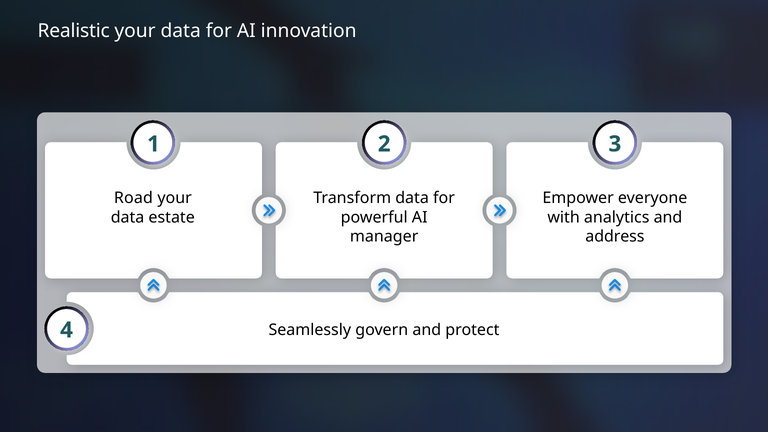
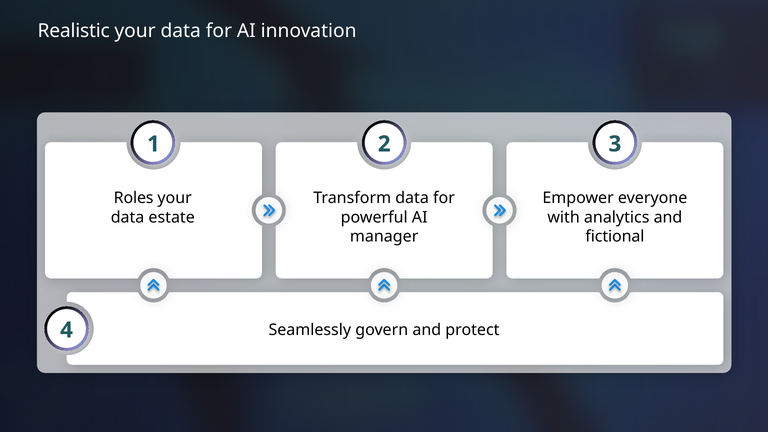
Road: Road -> Roles (134, 198)
address: address -> fictional (615, 237)
